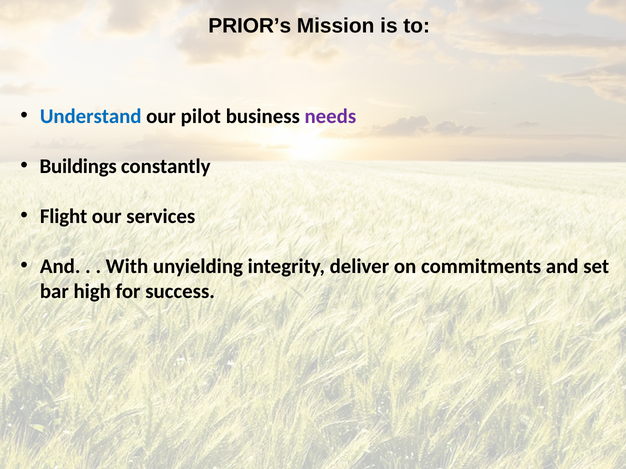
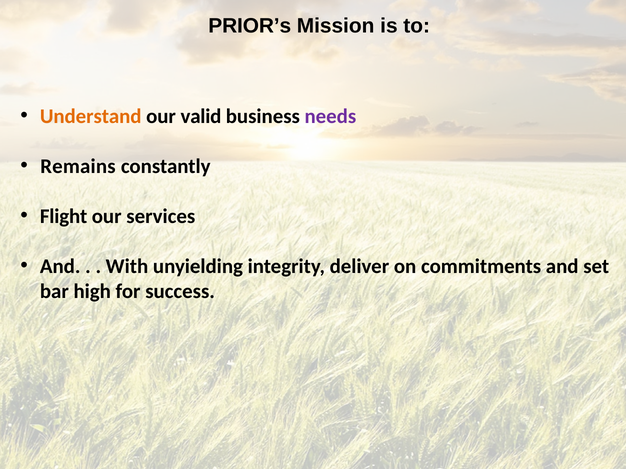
Understand colour: blue -> orange (91, 116)
pilot: pilot -> valid (201, 116)
Buildings: Buildings -> Remains (78, 166)
